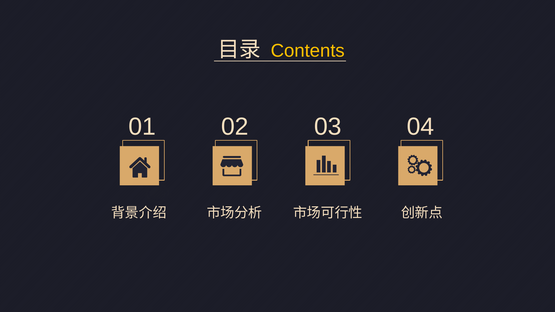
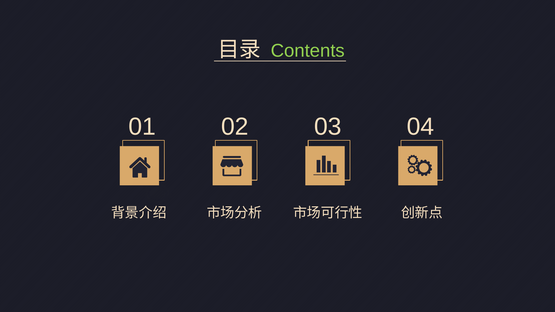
Contents colour: yellow -> light green (308, 51)
